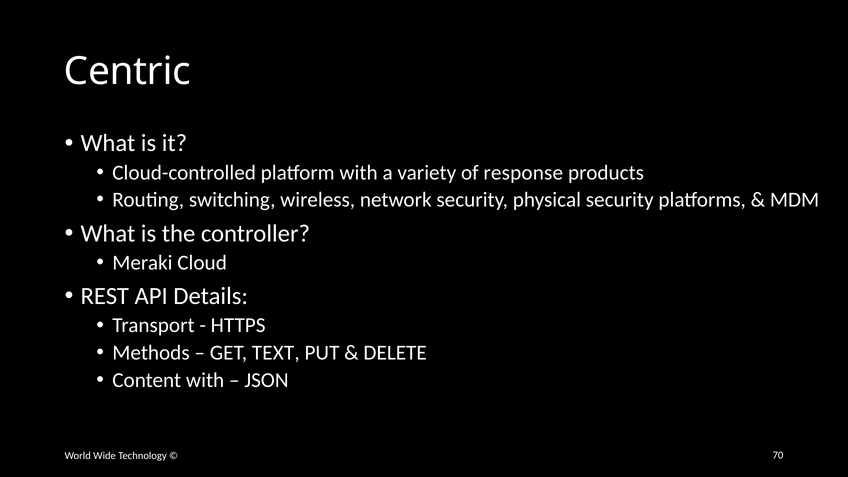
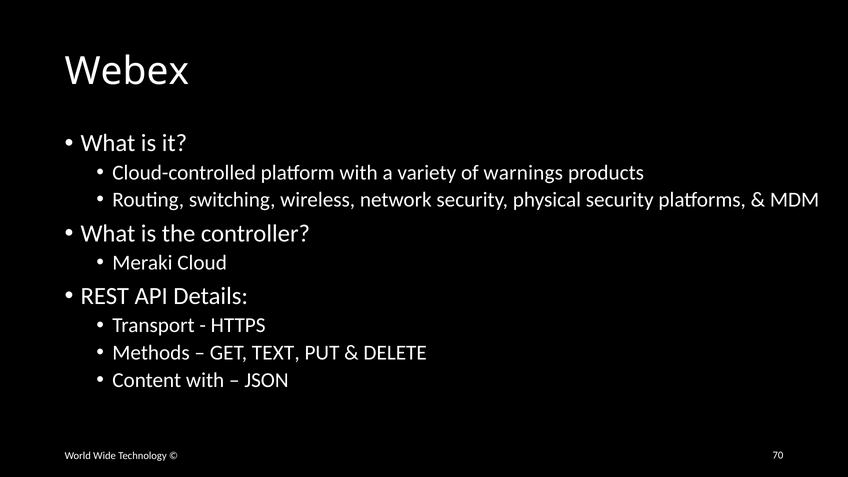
Centric: Centric -> Webex (127, 71)
response: response -> warnings (523, 173)
